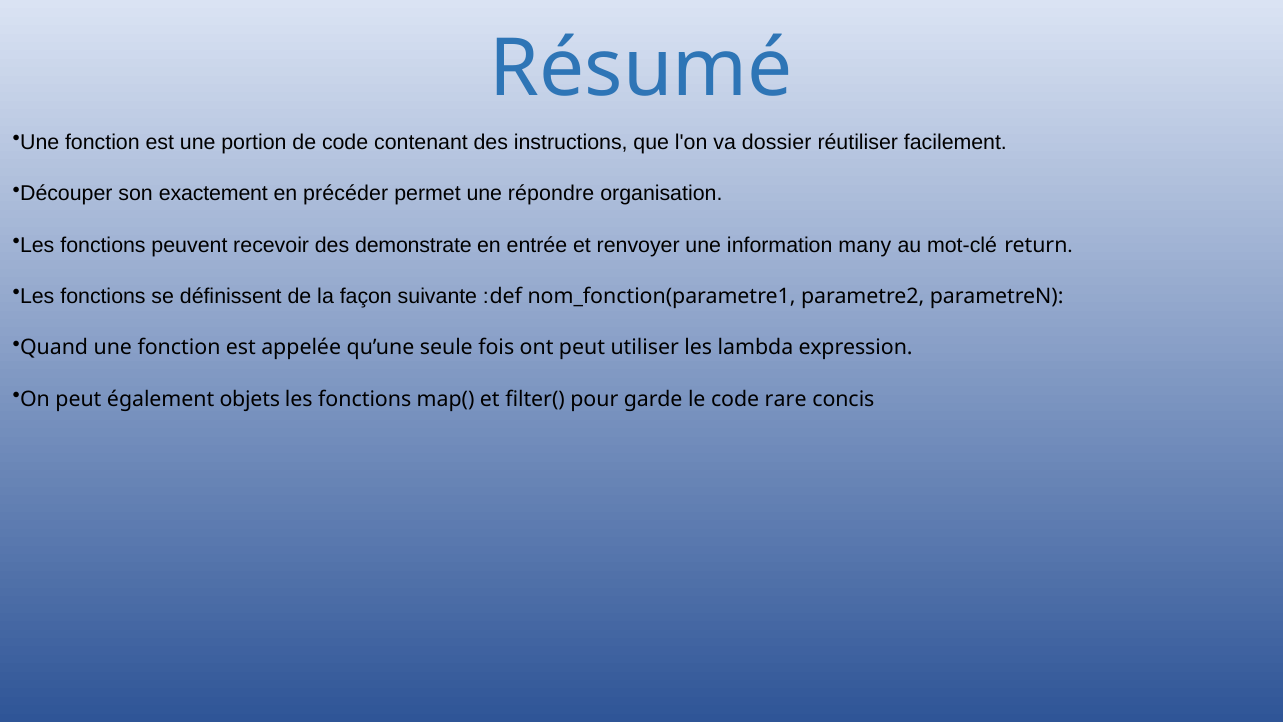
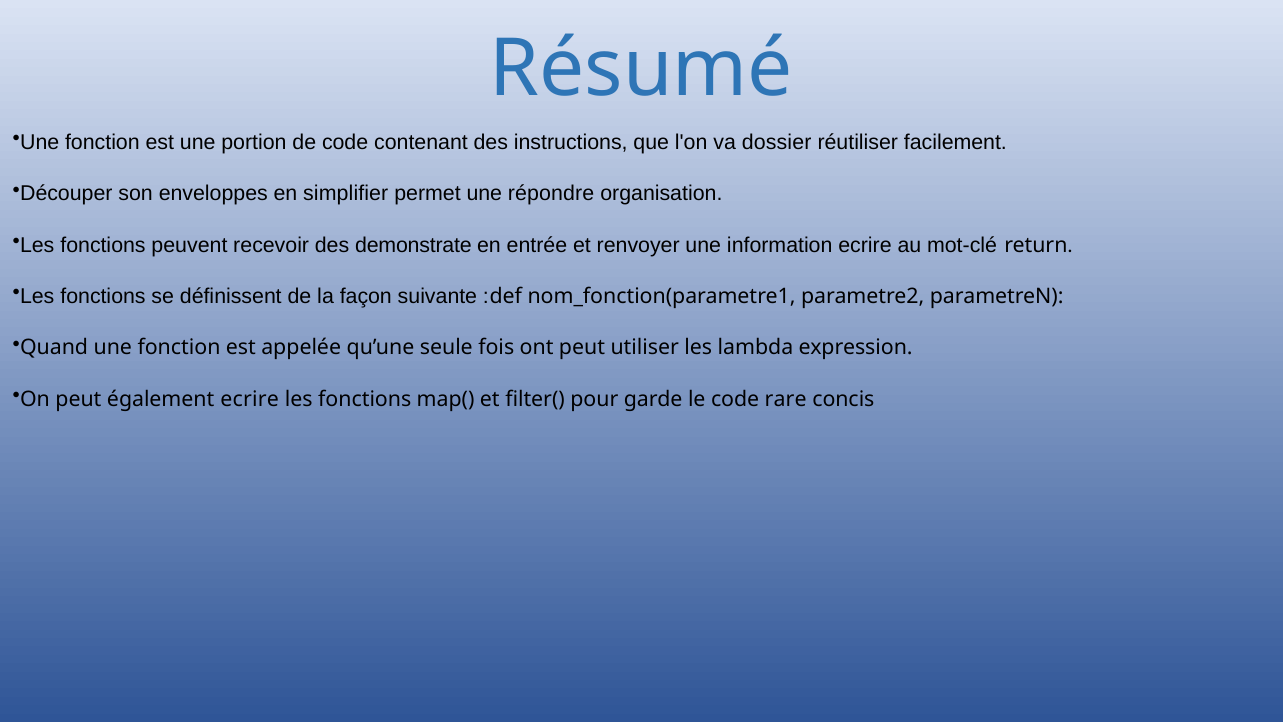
exactement: exactement -> enveloppes (213, 194)
précéder: précéder -> simplifier (346, 194)
information many: many -> ecrire (865, 245)
également objets: objets -> ecrire (250, 399)
